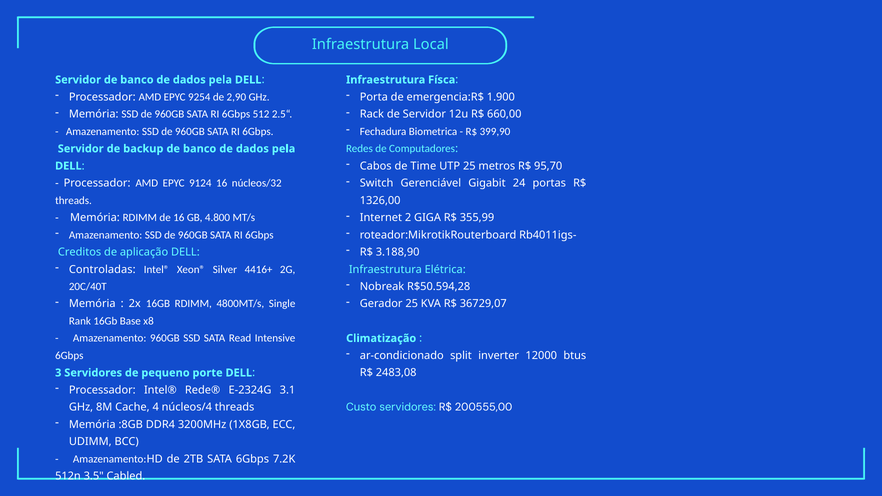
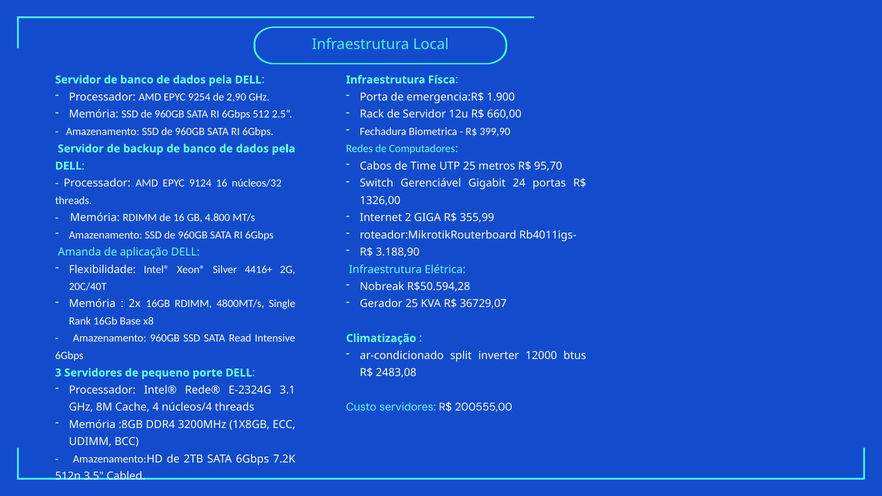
Creditos: Creditos -> Amanda (80, 252)
Controladas: Controladas -> Flexibilidade (102, 269)
